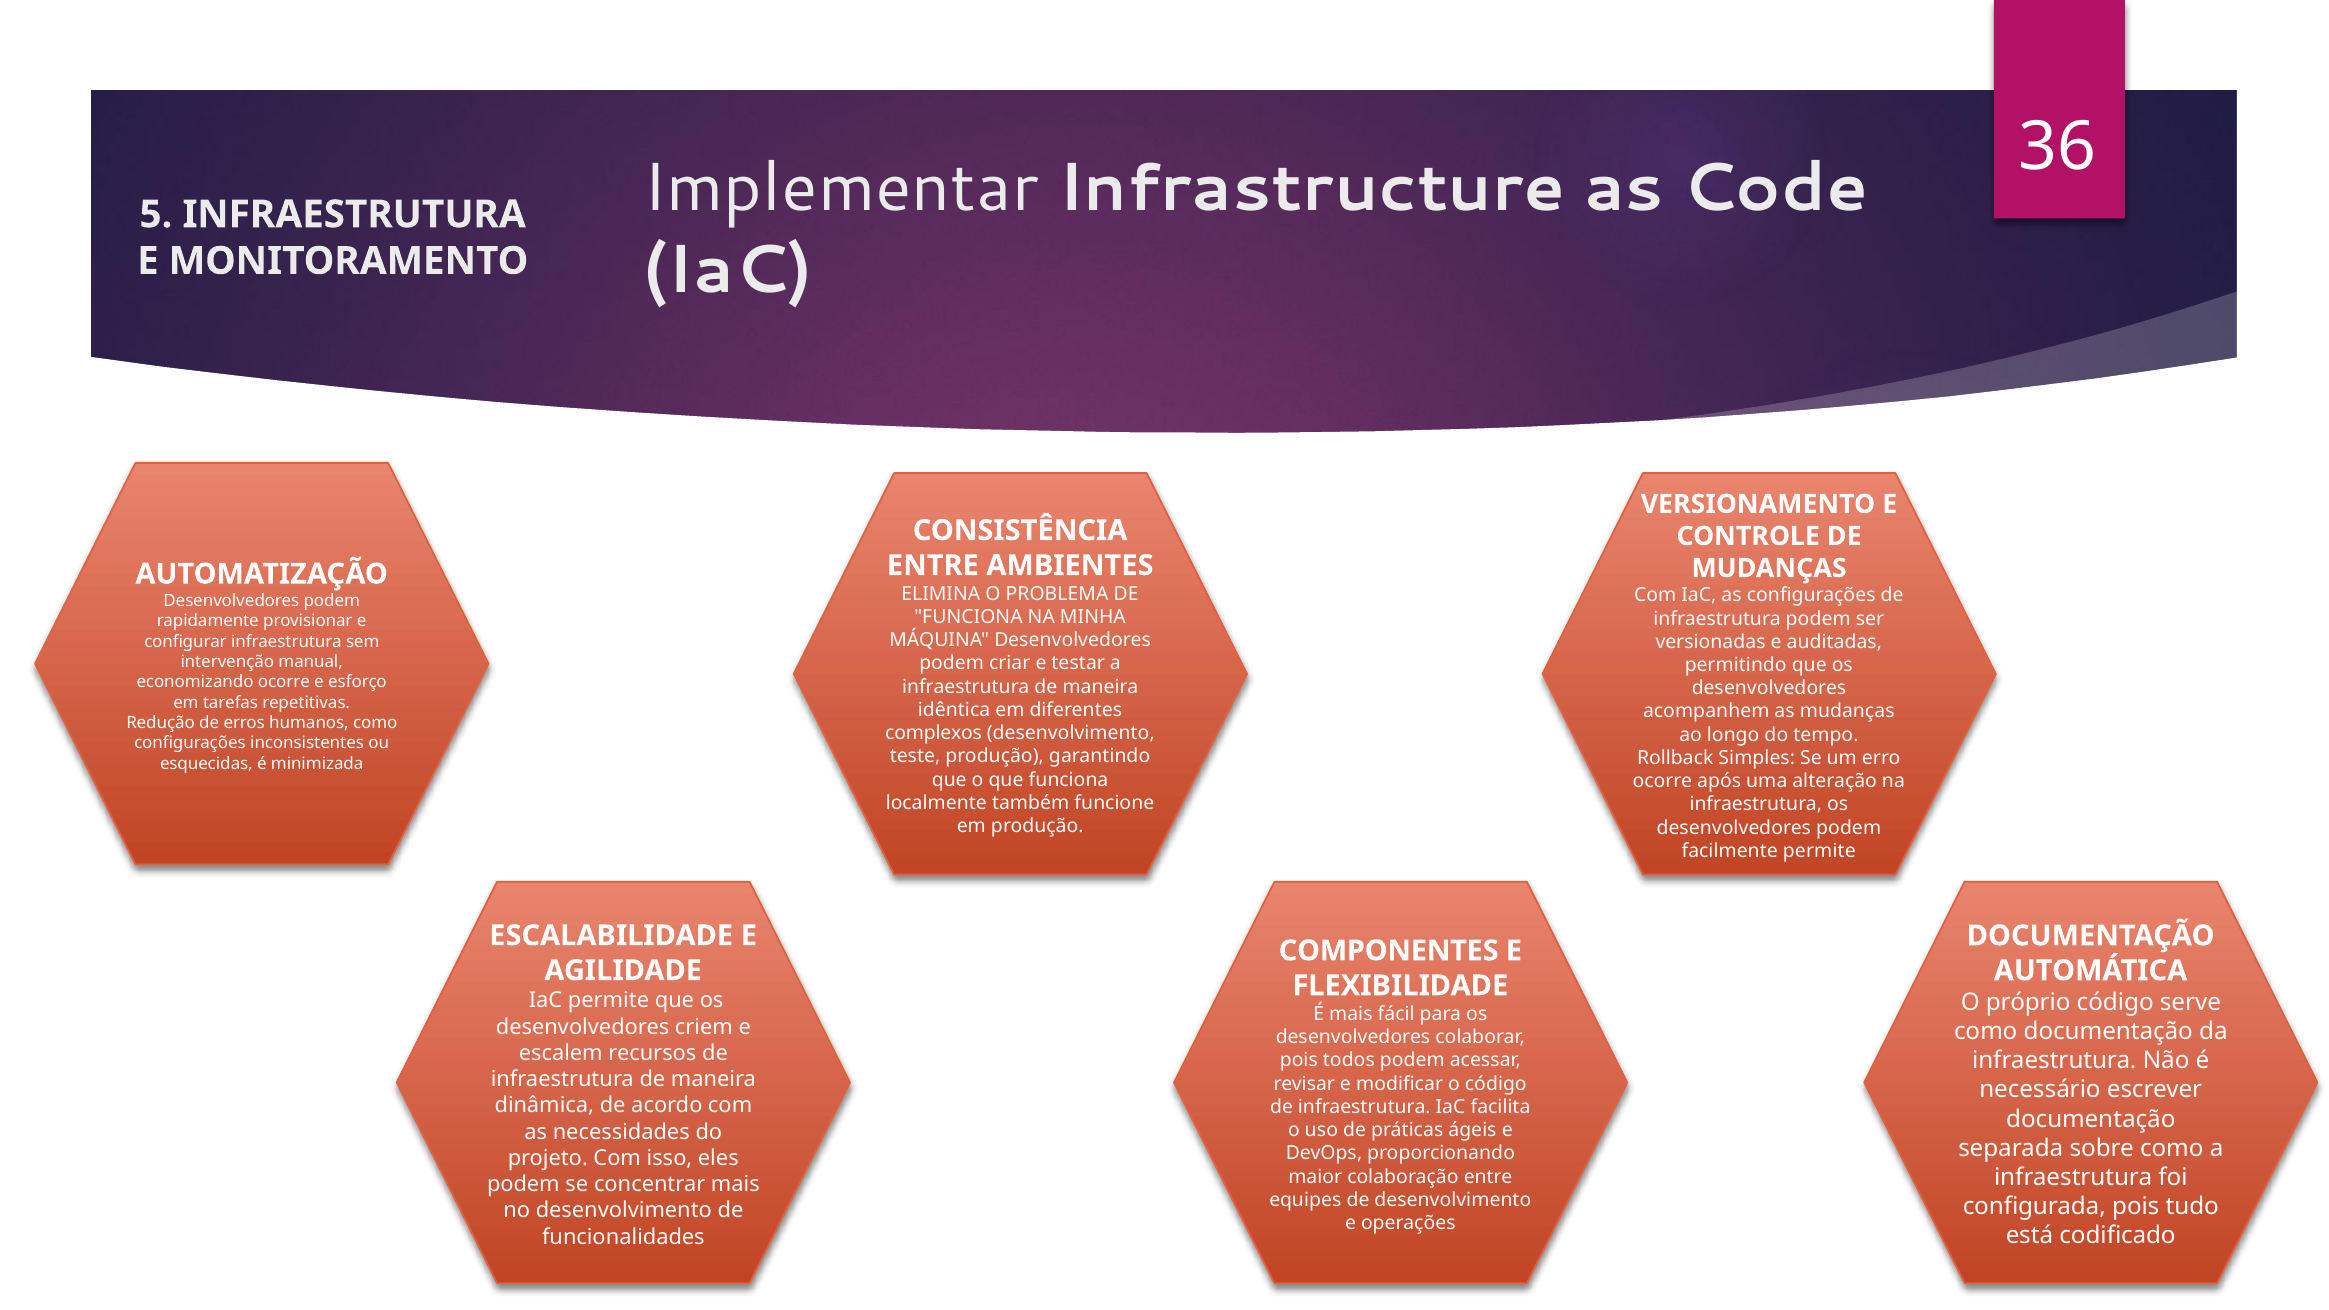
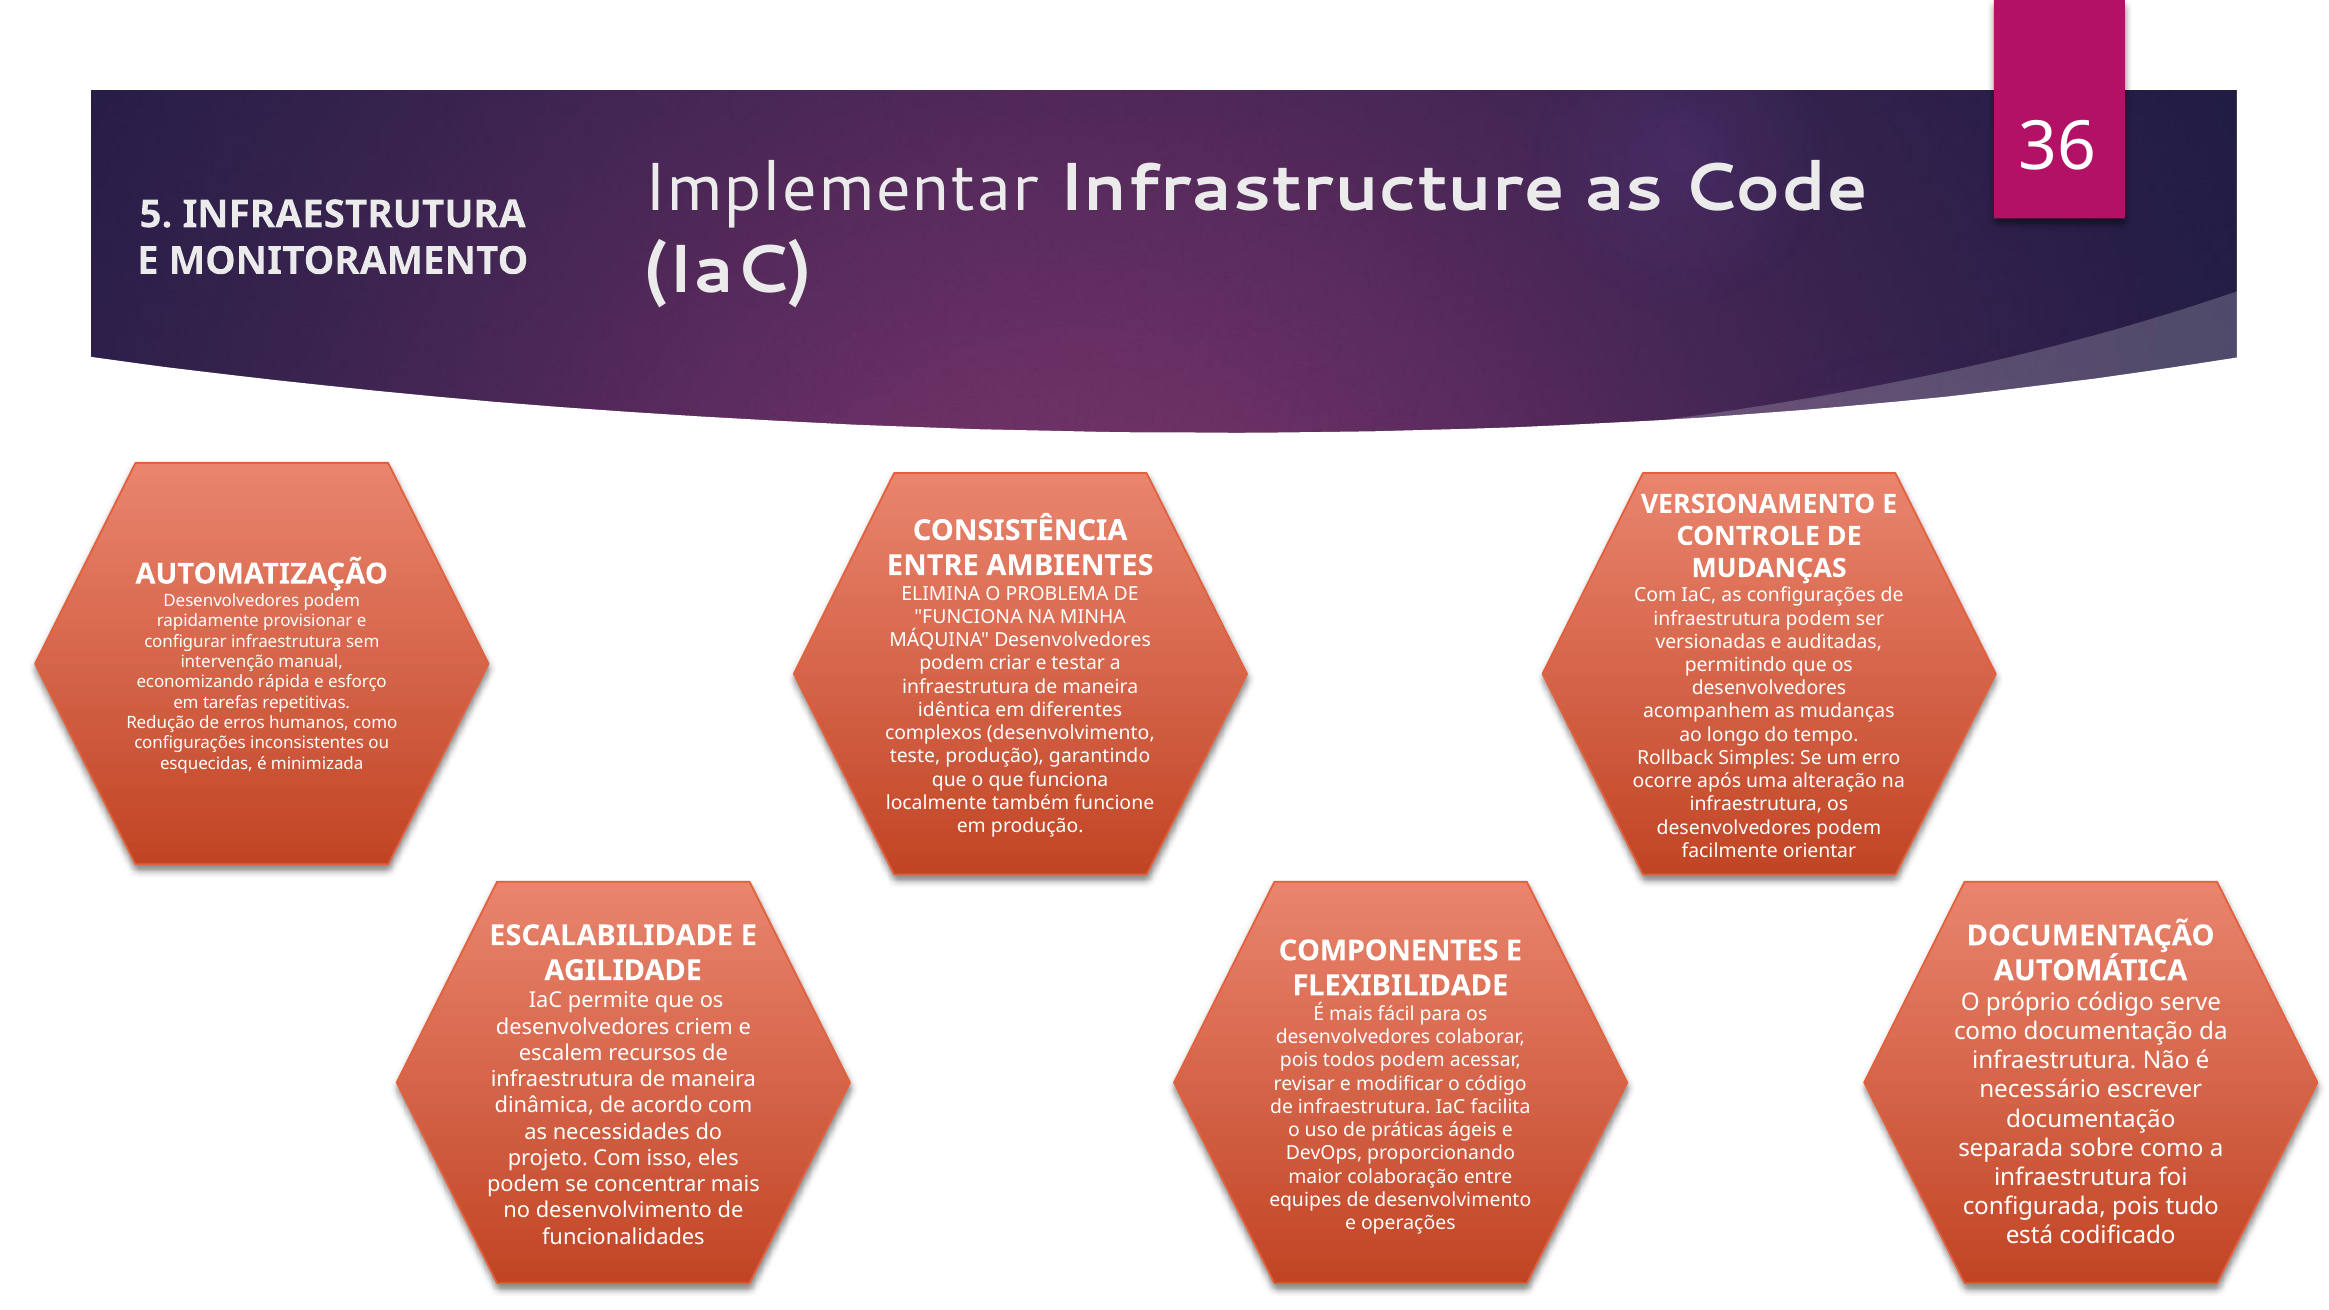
economizando ocorre: ocorre -> rápida (284, 682)
facilmente permite: permite -> orientar (1819, 851)
